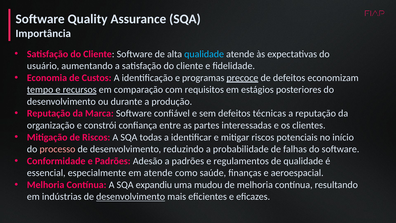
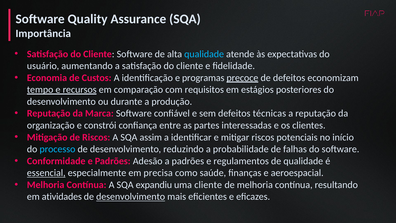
todas: todas -> assim (151, 137)
processo colour: pink -> light blue (57, 149)
essencial underline: none -> present (46, 173)
em atende: atende -> precisa (158, 173)
uma mudou: mudou -> cliente (208, 185)
indústrias: indústrias -> atividades (62, 196)
